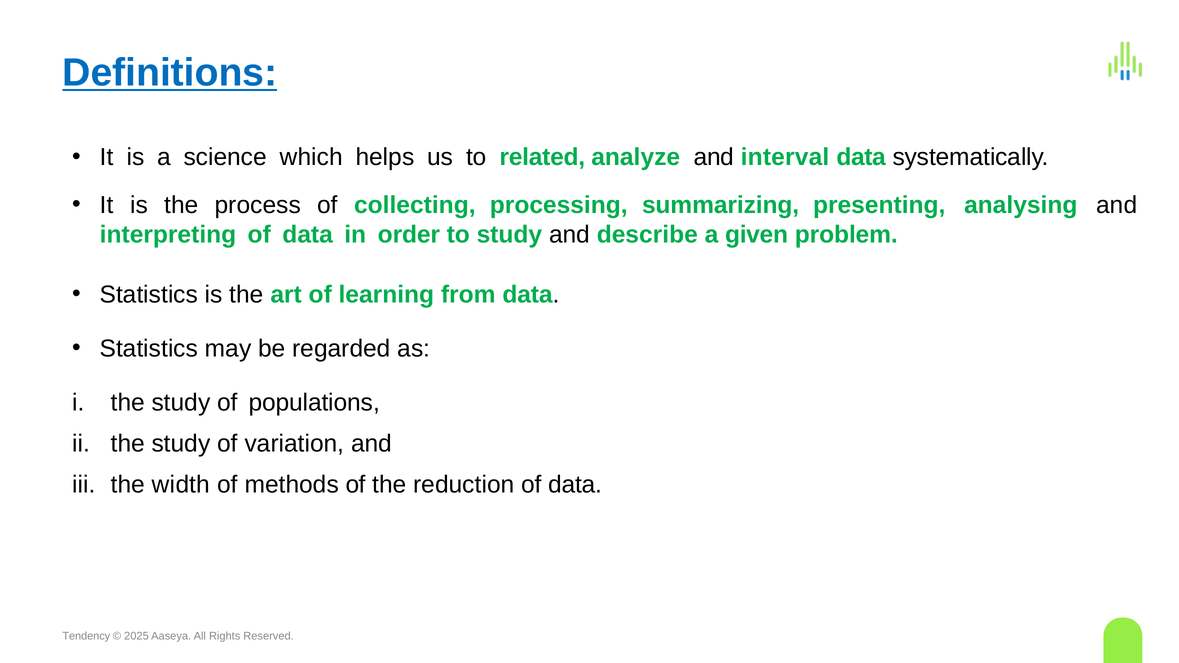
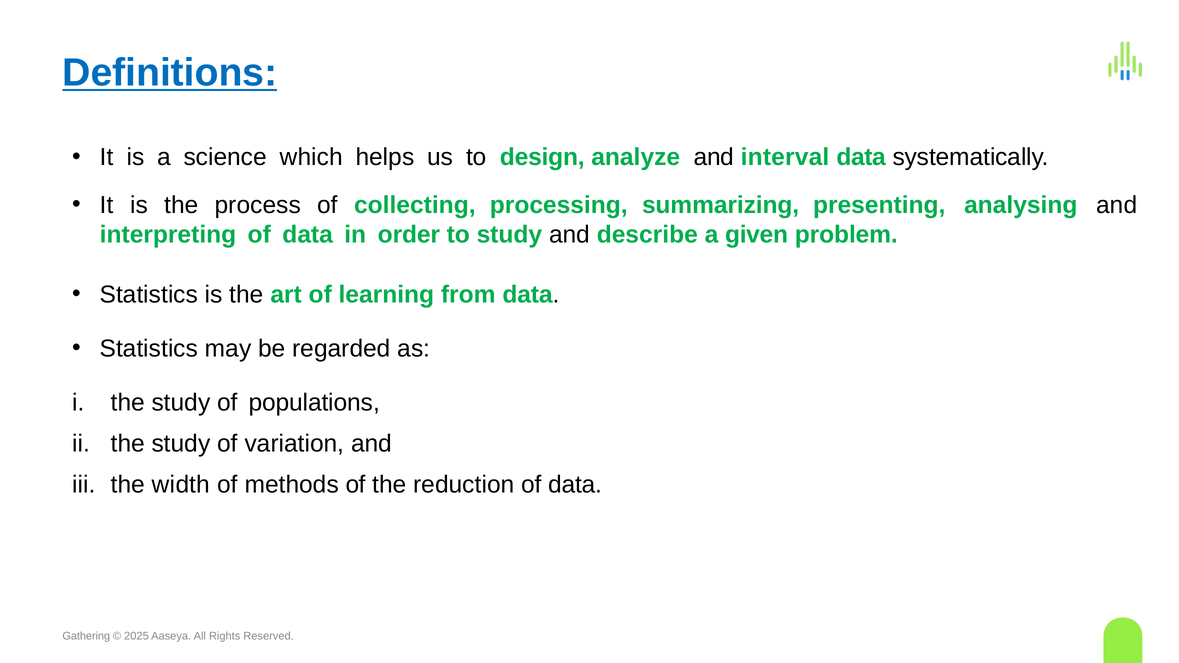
related: related -> design (542, 157)
Tendency: Tendency -> Gathering (86, 636)
